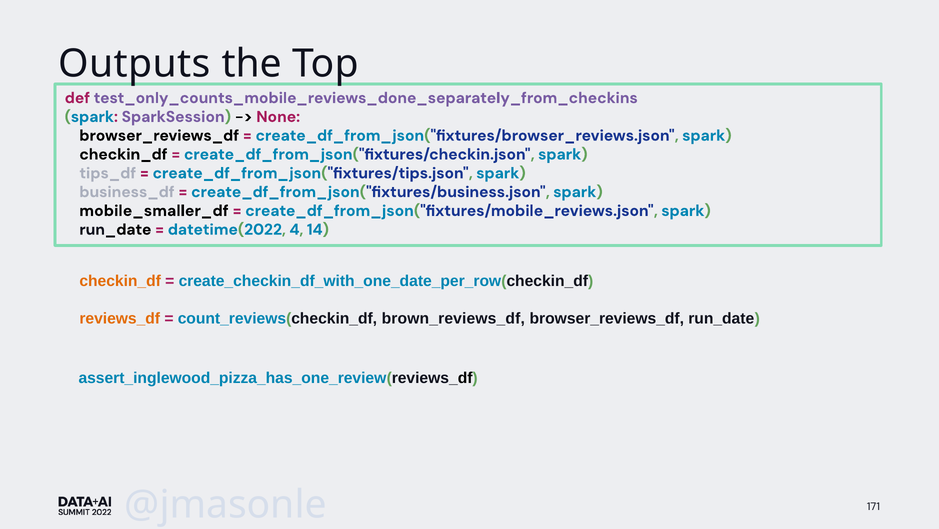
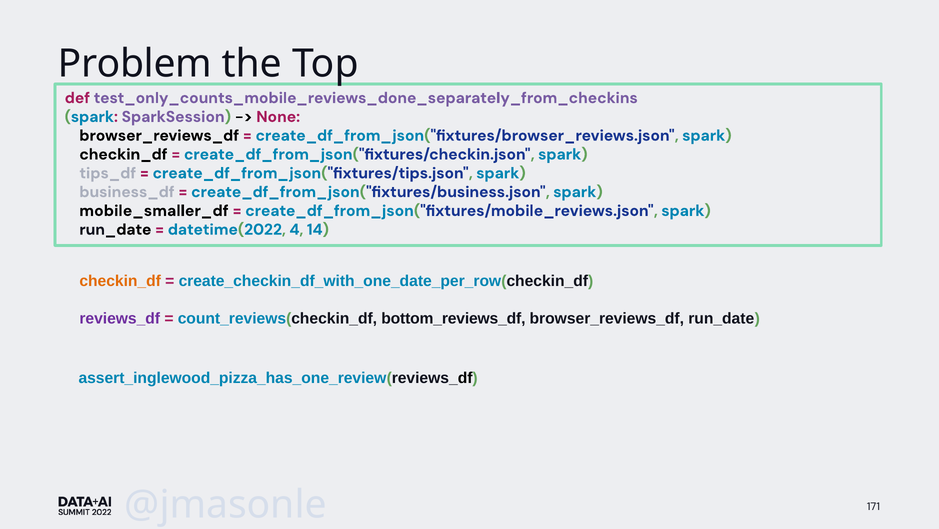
Outputs: Outputs -> Problem (135, 63)
reviews_df colour: orange -> purple (120, 318)
brown_reviews_df: brown_reviews_df -> bottom_reviews_df (453, 318)
